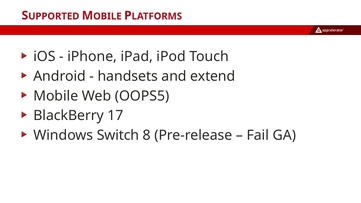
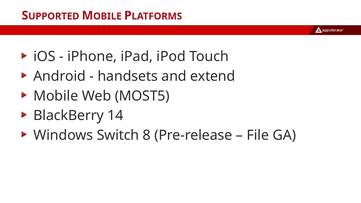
OOPS5: OOPS5 -> MOST5 (142, 96)
17: 17 -> 14 (115, 116)
Fail: Fail -> File (258, 135)
